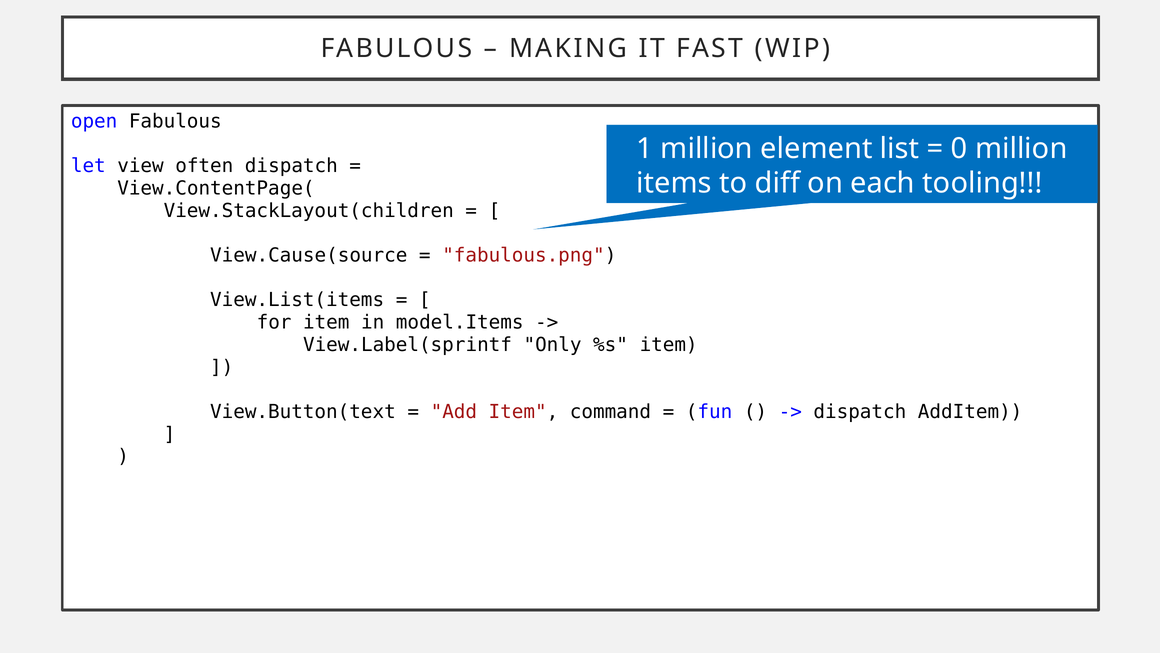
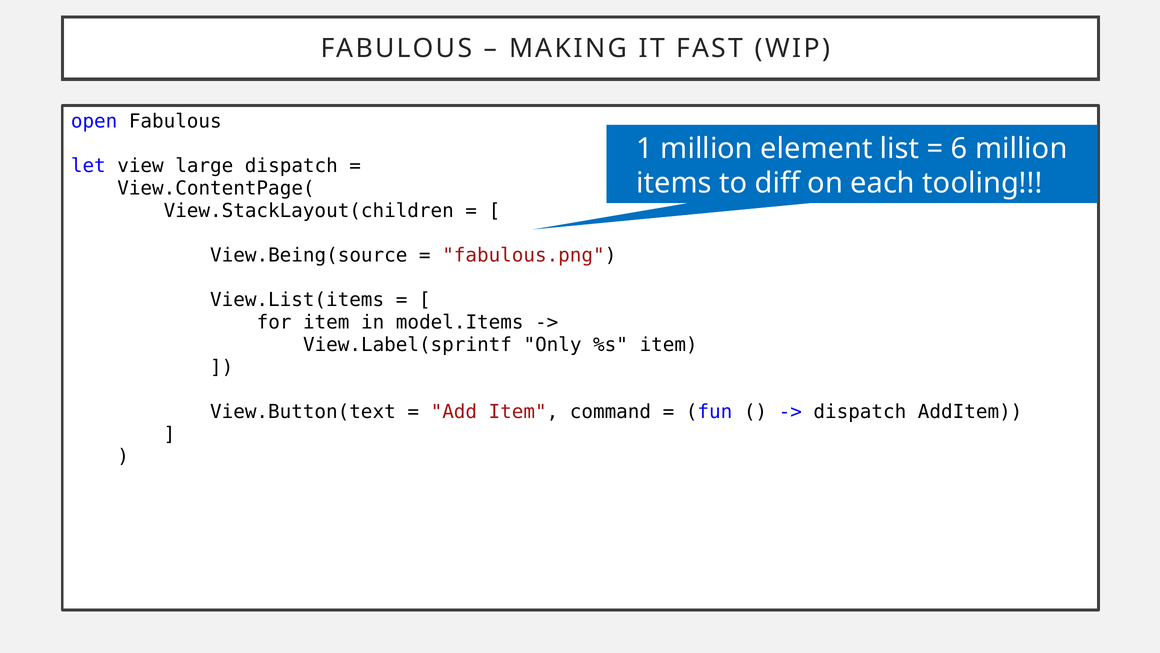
0: 0 -> 6 (959, 148)
often: often -> large (204, 166)
View.Cause(source: View.Cause(source -> View.Being(source (309, 255)
